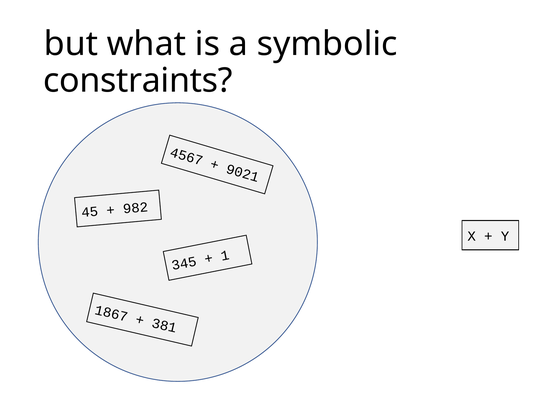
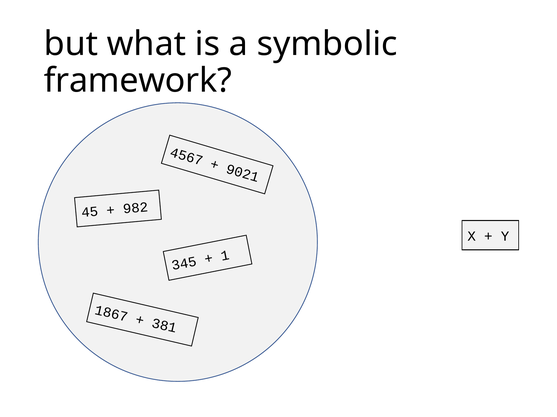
constraints: constraints -> framework (138, 81)
